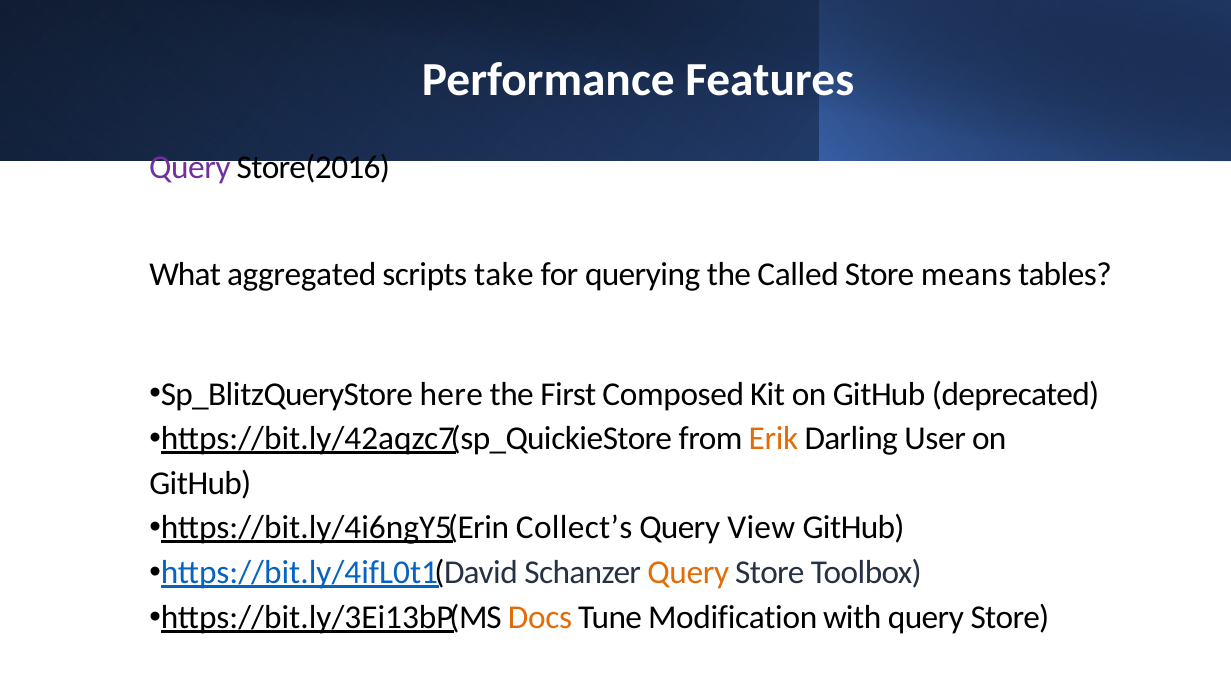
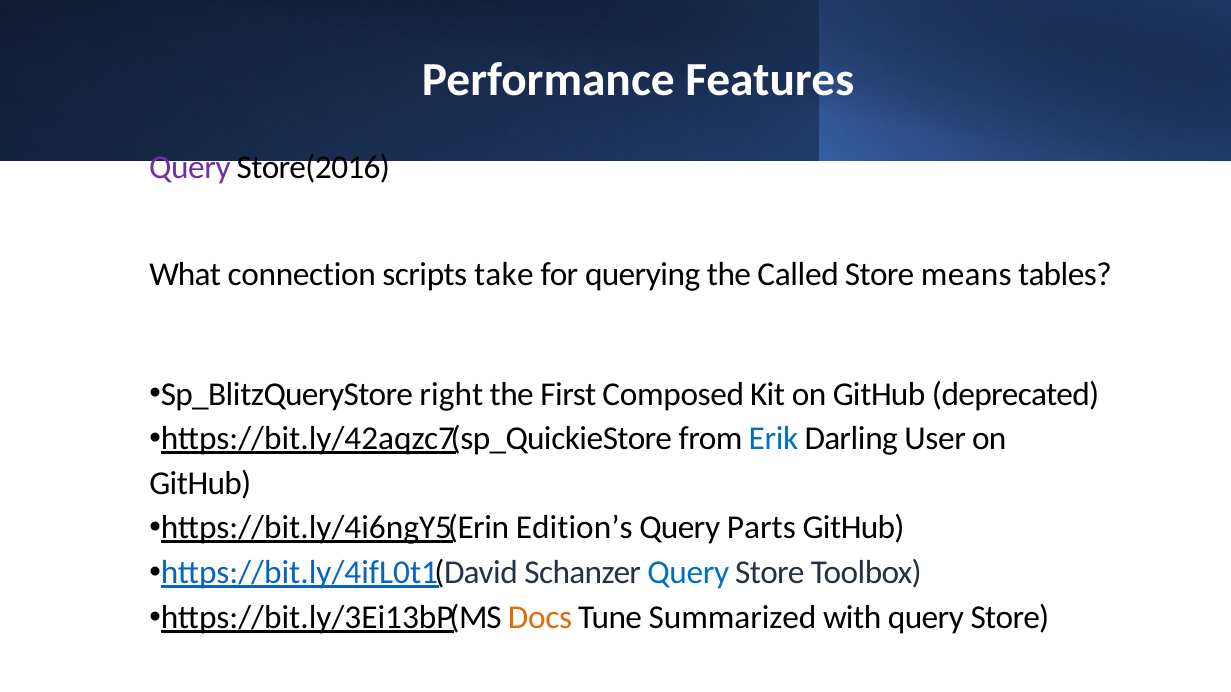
aggregated: aggregated -> connection (302, 275)
here: here -> right (451, 394)
Erik colour: orange -> blue (773, 439)
Collect’s: Collect’s -> Edition’s (574, 528)
View: View -> Parts (761, 528)
Query colour: orange -> blue (688, 573)
Modification: Modification -> Summarized (733, 618)
